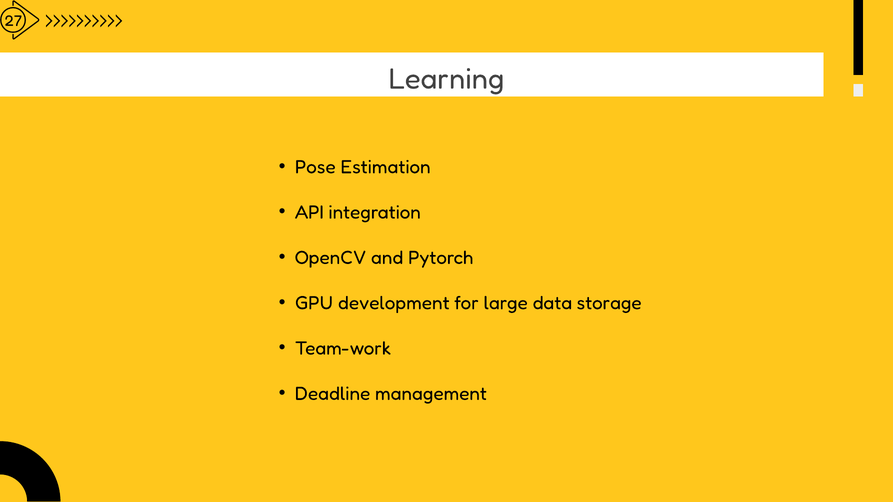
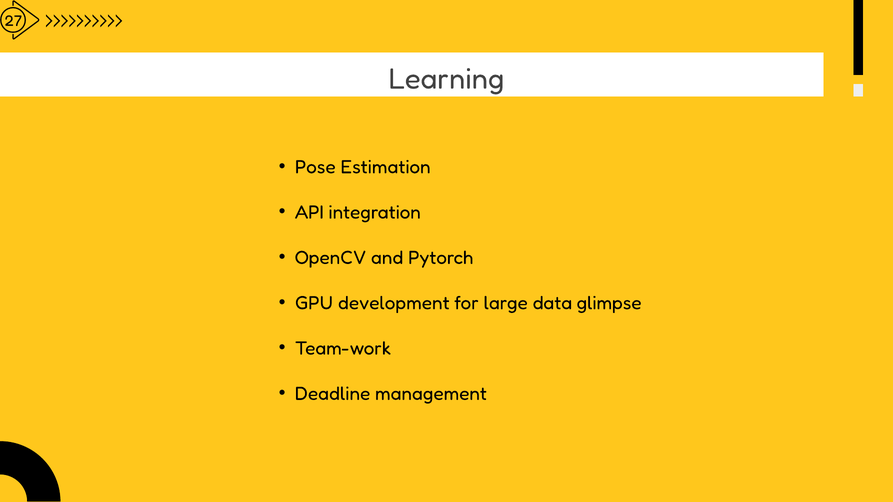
storage: storage -> glimpse (609, 303)
